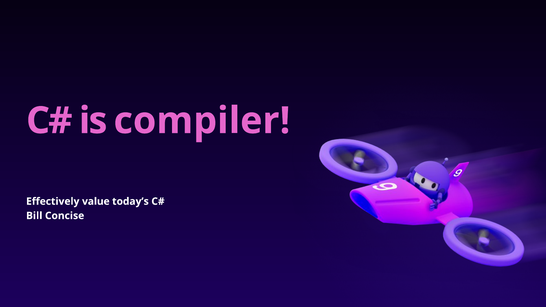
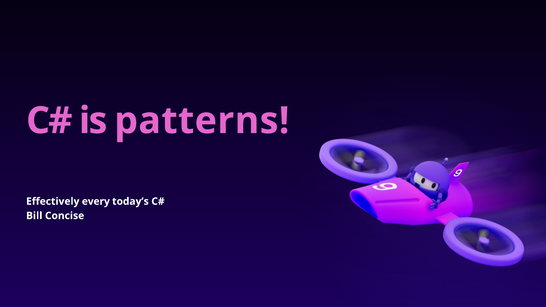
compiler: compiler -> patterns (202, 121)
value: value -> every (96, 201)
